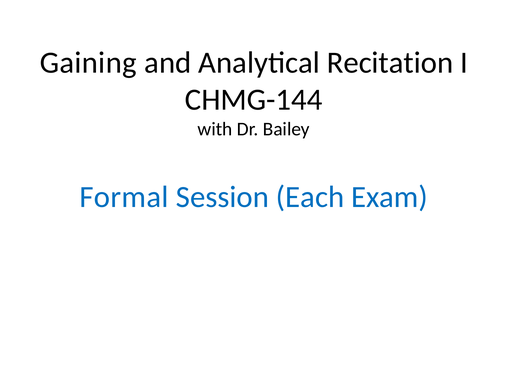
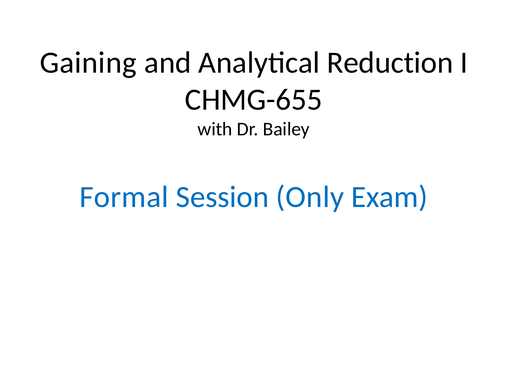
Recitation: Recitation -> Reduction (390, 63)
CHMG-144: CHMG-144 -> CHMG-655 (254, 100)
Each: Each -> Only (310, 197)
